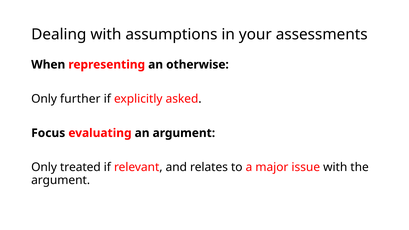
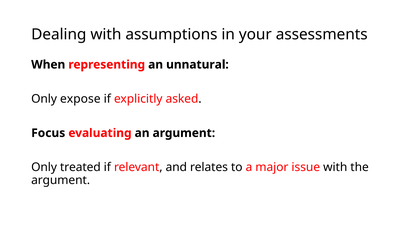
otherwise: otherwise -> unnatural (197, 65)
further: further -> expose (80, 99)
